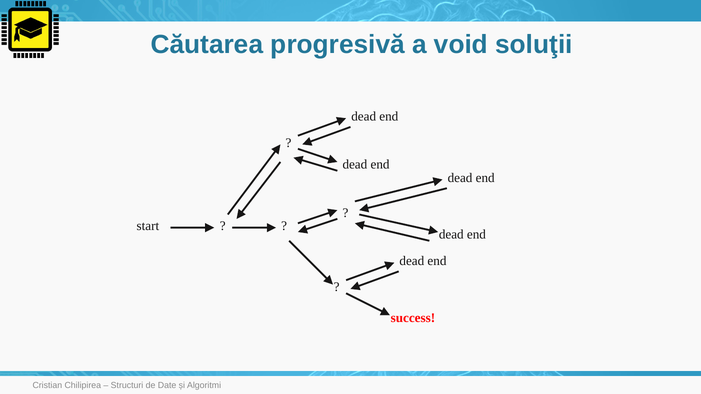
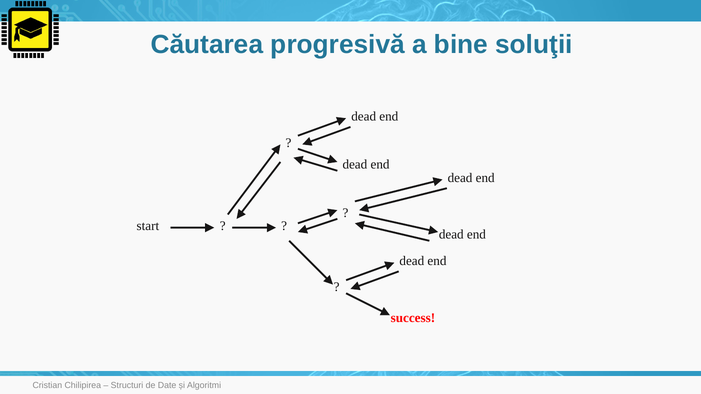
void: void -> bine (461, 45)
